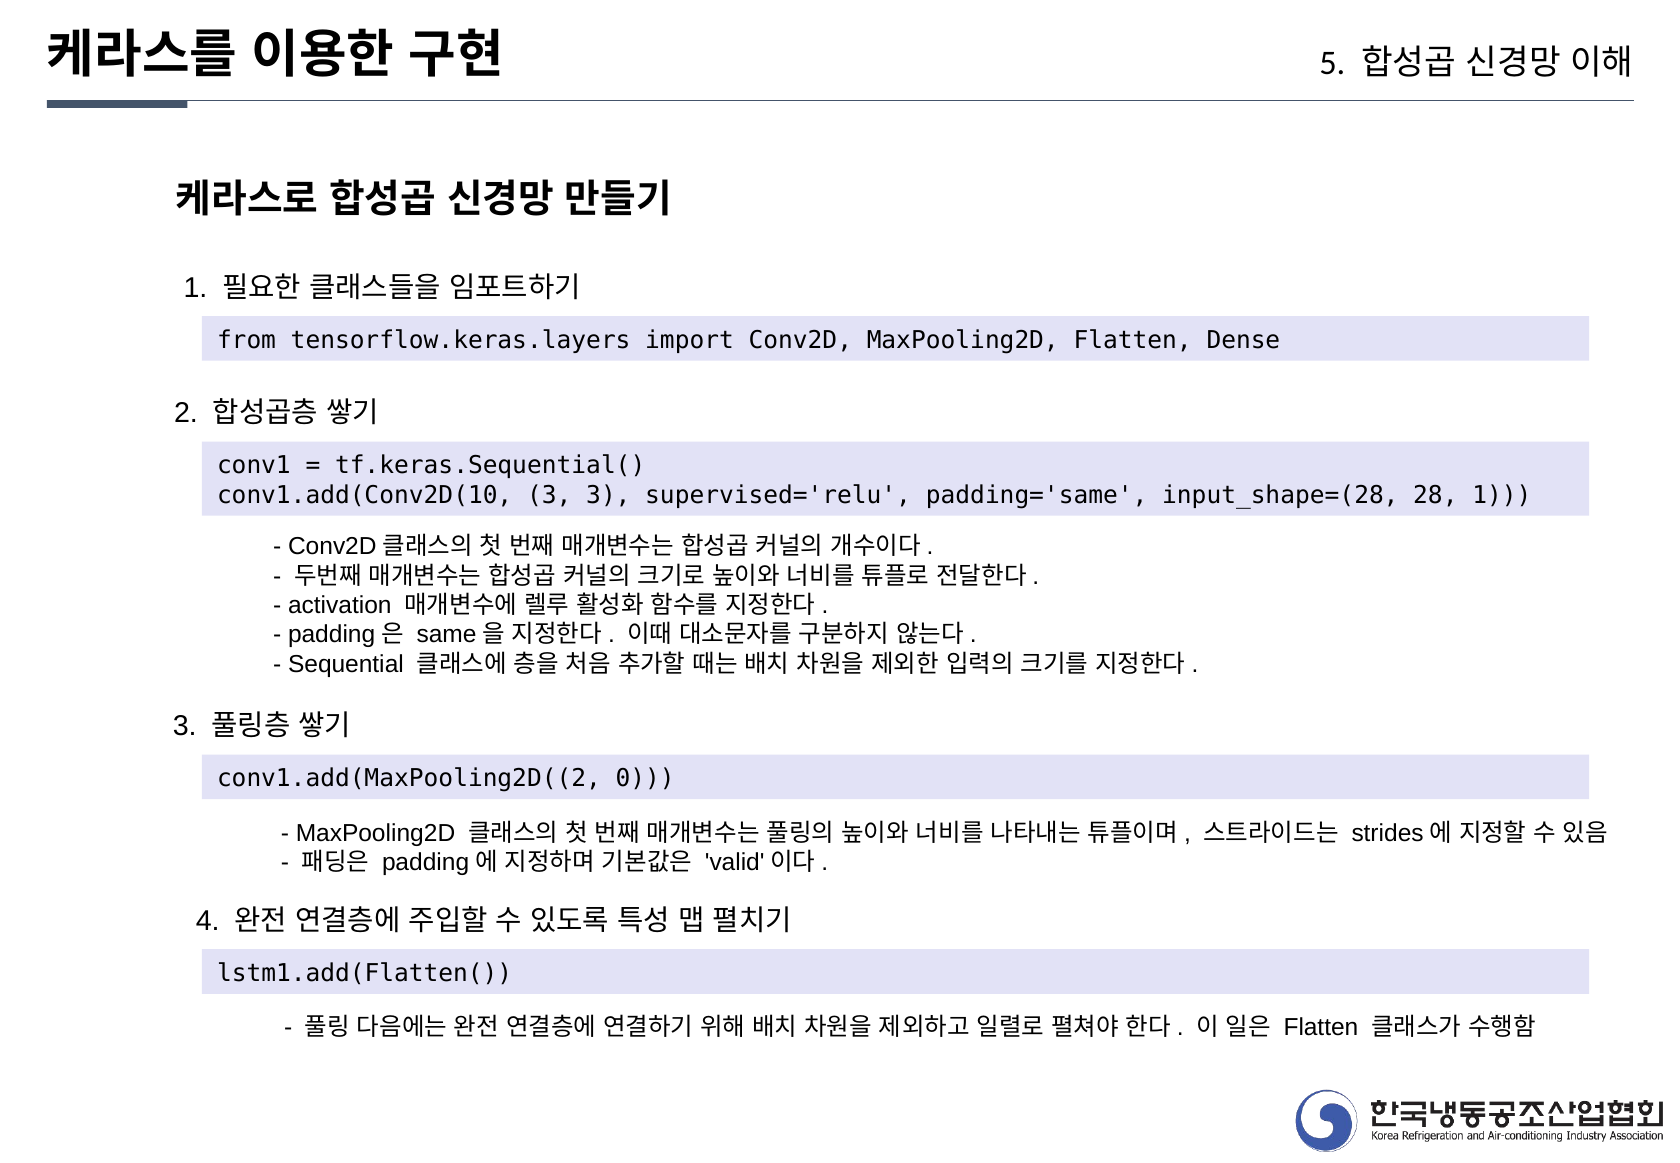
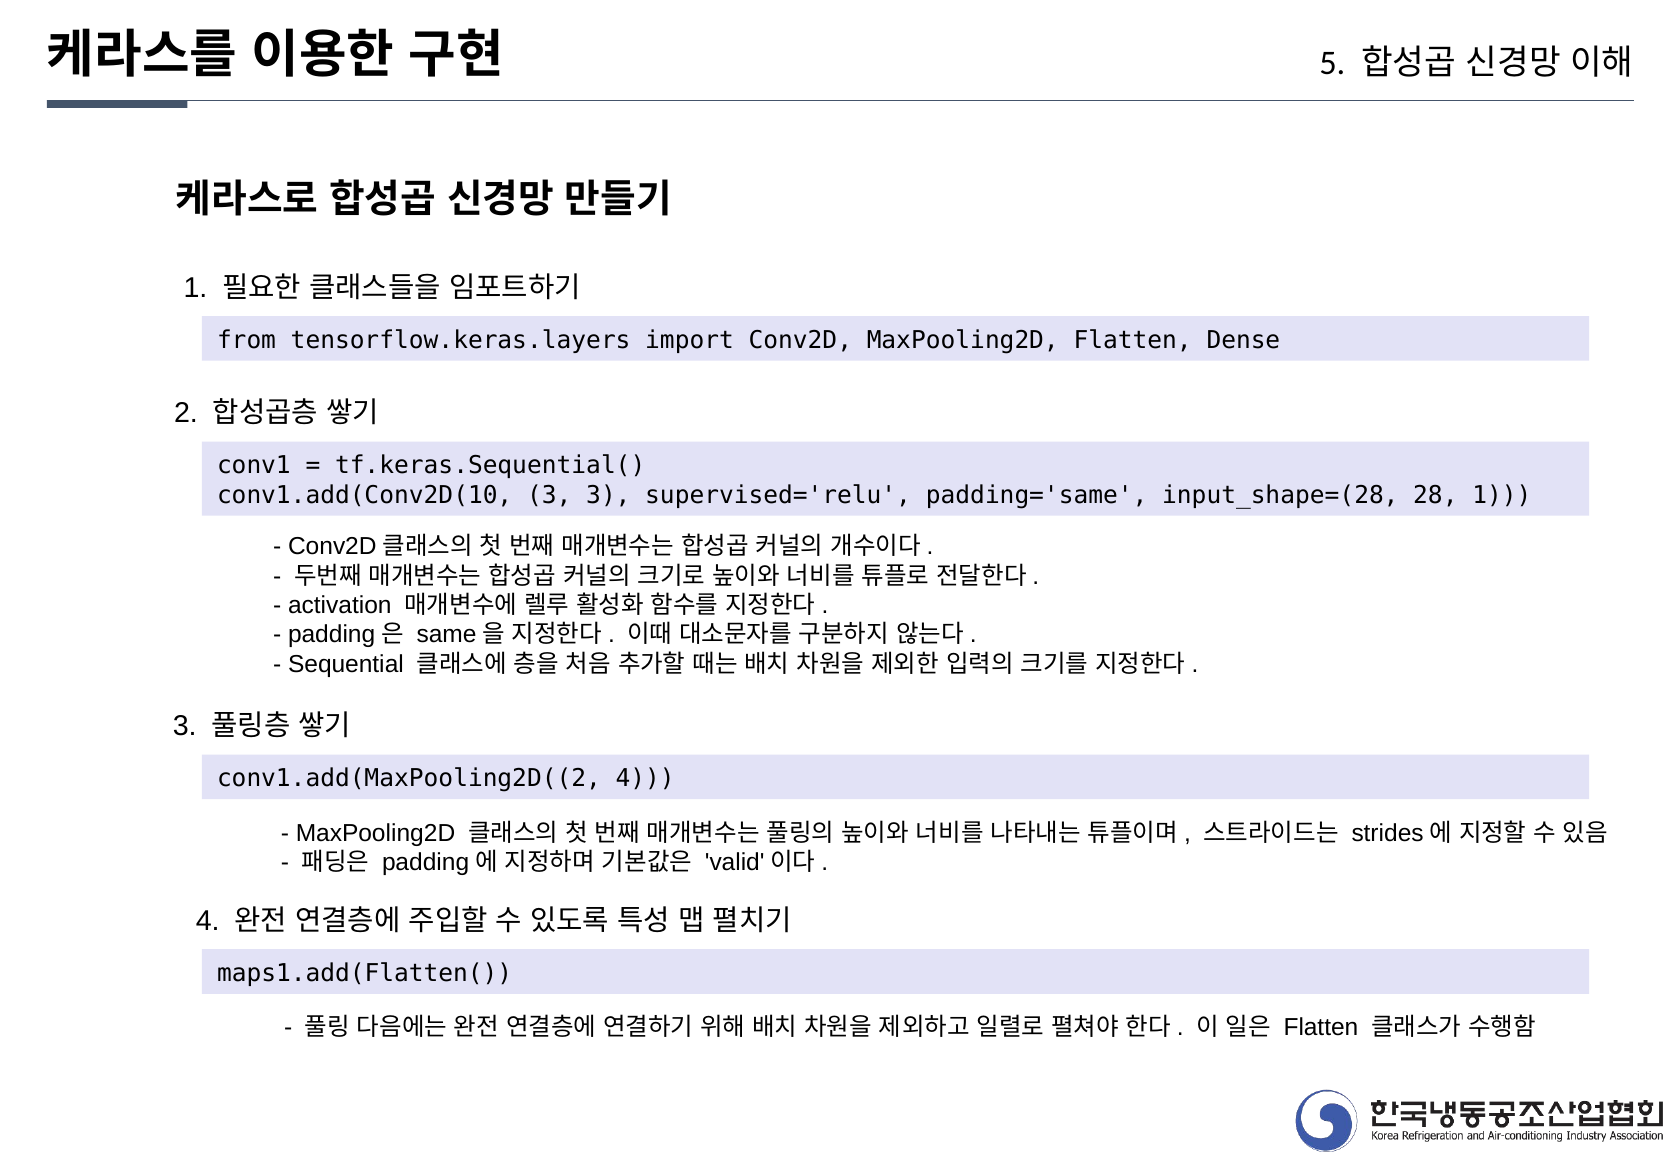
conv1.add(MaxPooling2D((2 0: 0 -> 4 (645, 779)
lstm1.add(Flatten(: lstm1.add(Flatten( -> maps1.add(Flatten( (365, 973)
